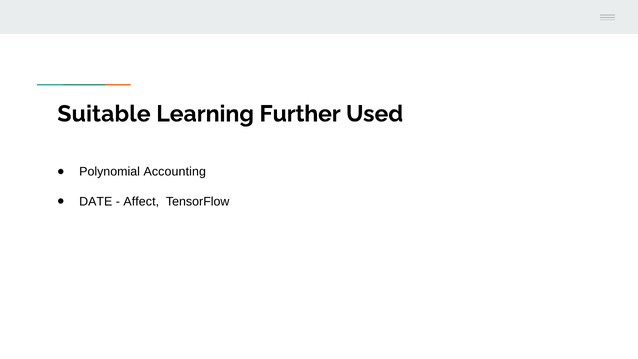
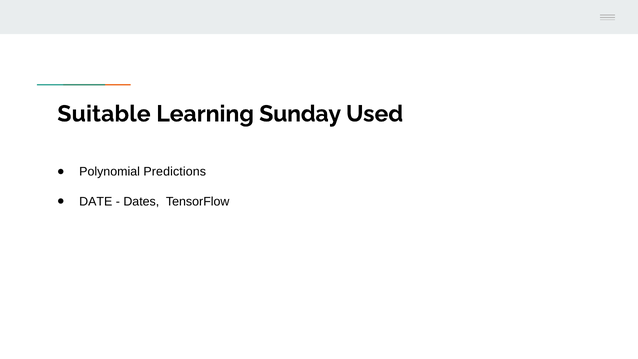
Further: Further -> Sunday (300, 114)
Accounting: Accounting -> Predictions (175, 172)
Affect: Affect -> Dates (141, 201)
